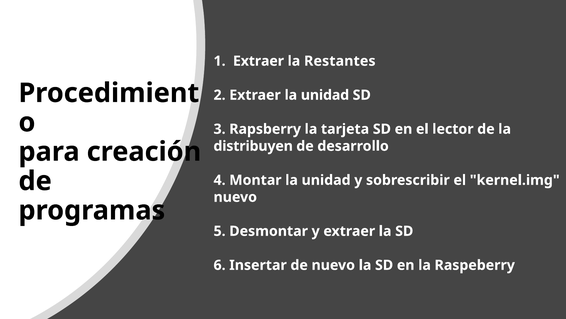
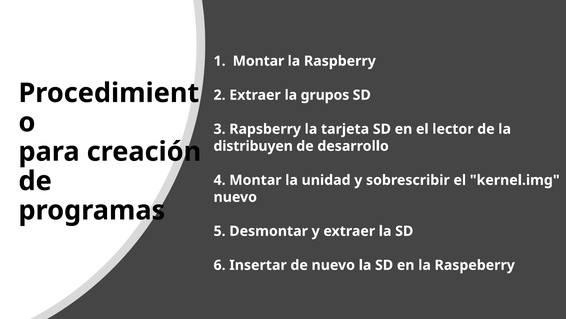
1 Extraer: Extraer -> Montar (258, 61)
Restantes: Restantes -> Raspberry (340, 61)
Extraer la unidad: unidad -> grupos (325, 95)
